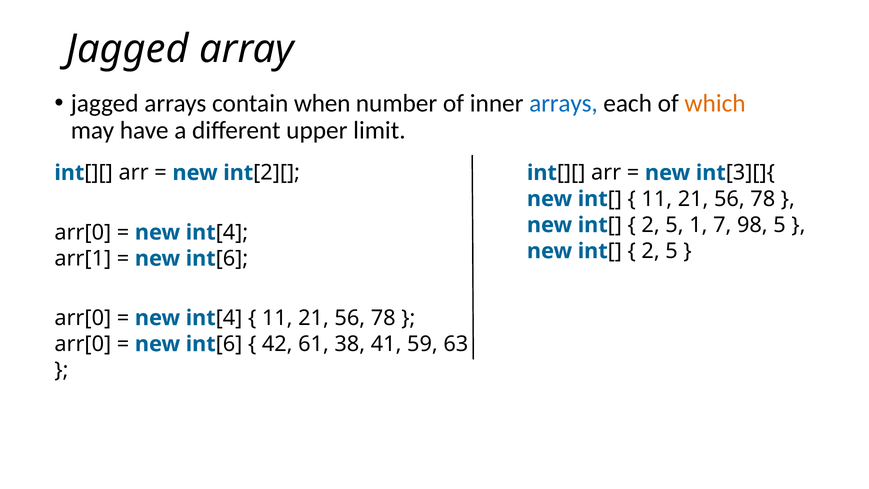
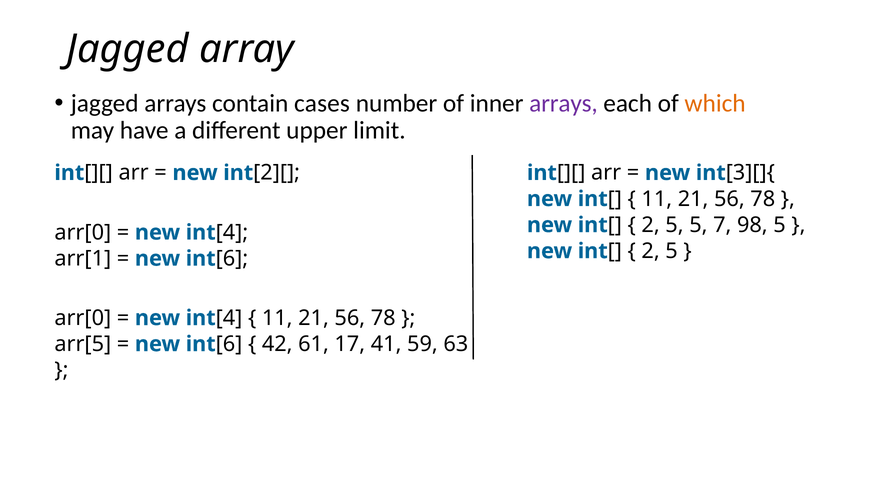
when: when -> cases (322, 103)
arrays colour: blue -> purple (564, 103)
5 1: 1 -> 5 (698, 225)
arr[0: arr[0 -> arr[5 (83, 344)
38: 38 -> 17 (350, 344)
